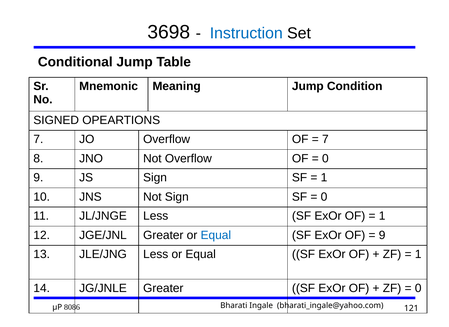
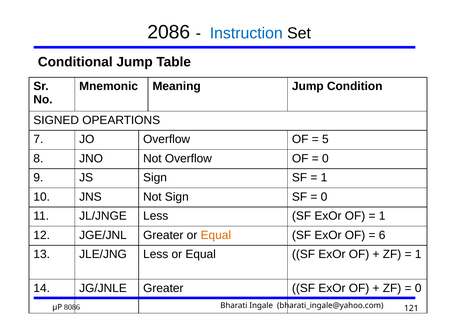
3698: 3698 -> 2086 (169, 32)
7: 7 -> 5 (325, 139)
Equal colour: blue -> orange (216, 235)
9: 9 -> 6 (382, 235)
